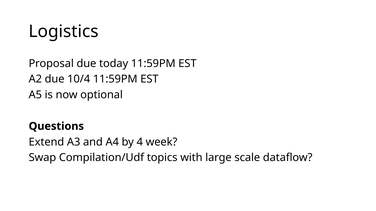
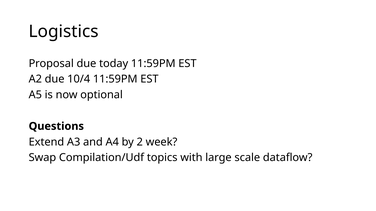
4: 4 -> 2 (140, 142)
